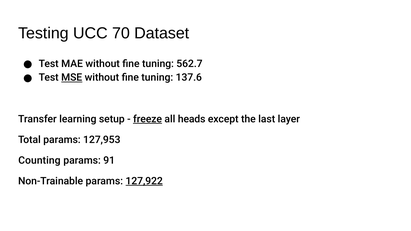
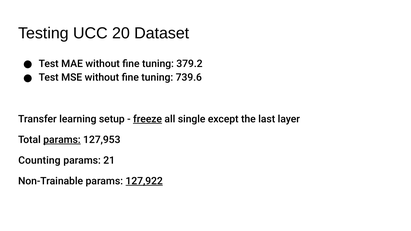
70: 70 -> 20 (121, 33)
562.7: 562.7 -> 379.2 (189, 64)
MSE underline: present -> none (72, 78)
137.6: 137.6 -> 739.6 (189, 78)
heads: heads -> single (192, 119)
params underline: none -> present (62, 140)
91: 91 -> 21 (109, 160)
